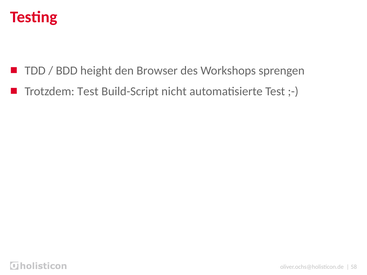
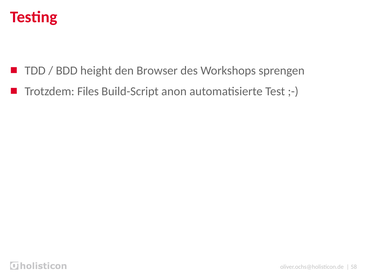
Trotzdem Test: Test -> Files (88, 91)
nicht: nicht -> anon (174, 91)
